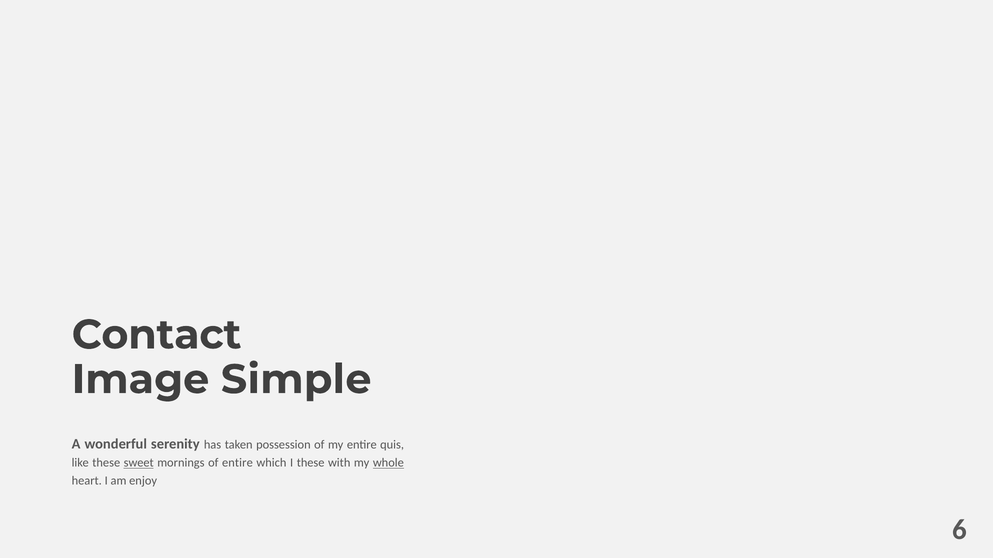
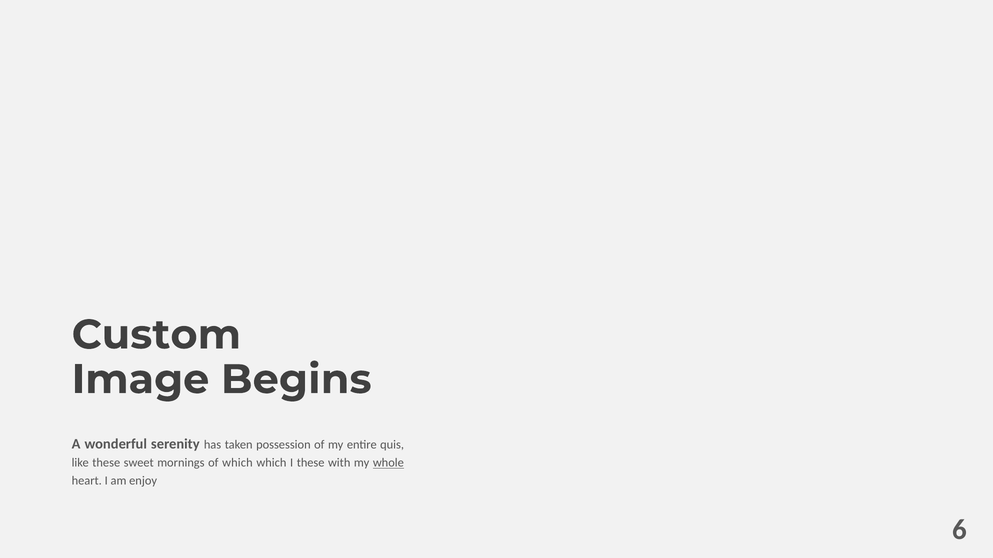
Contact: Contact -> Custom (156, 335)
Simple: Simple -> Begins (296, 380)
sweet underline: present -> none (139, 463)
of entire: entire -> which (237, 463)
